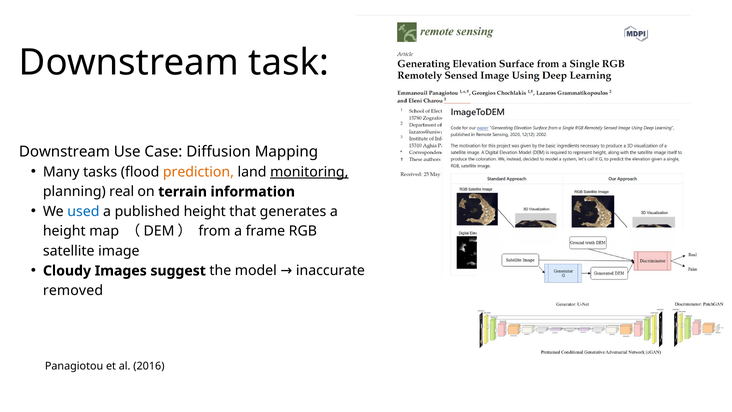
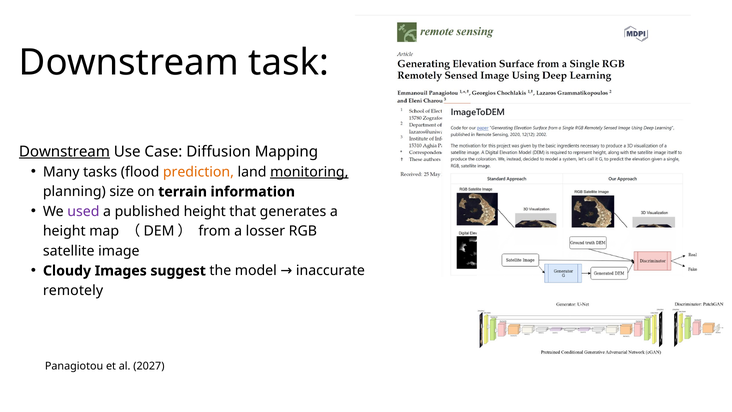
Downstream underline: none -> present (64, 152)
real: real -> size (122, 192)
used colour: blue -> purple (83, 211)
frame: frame -> losser (265, 231)
removed: removed -> remotely (73, 290)
2016: 2016 -> 2027 (149, 366)
